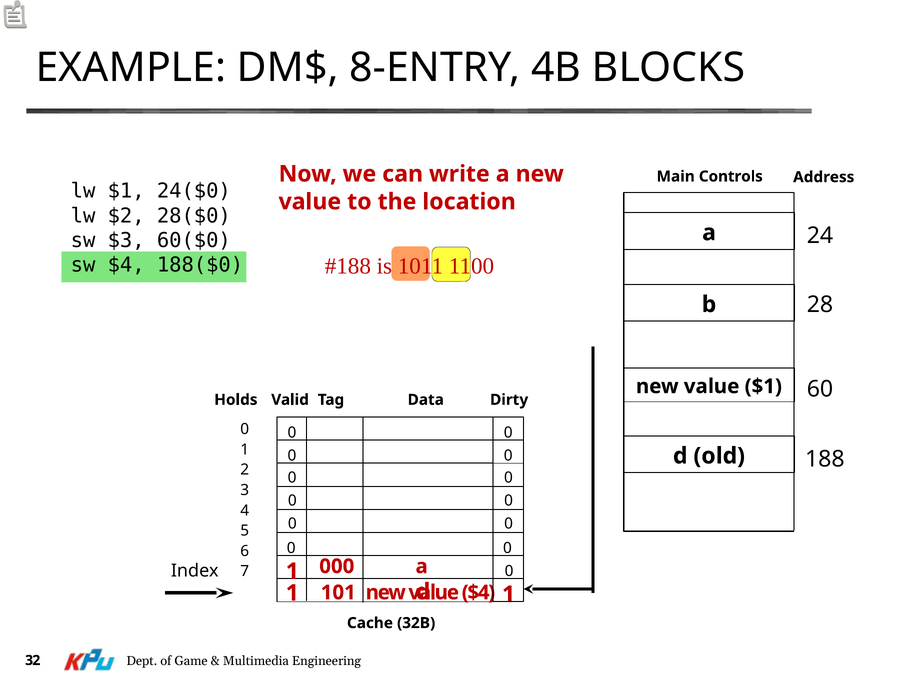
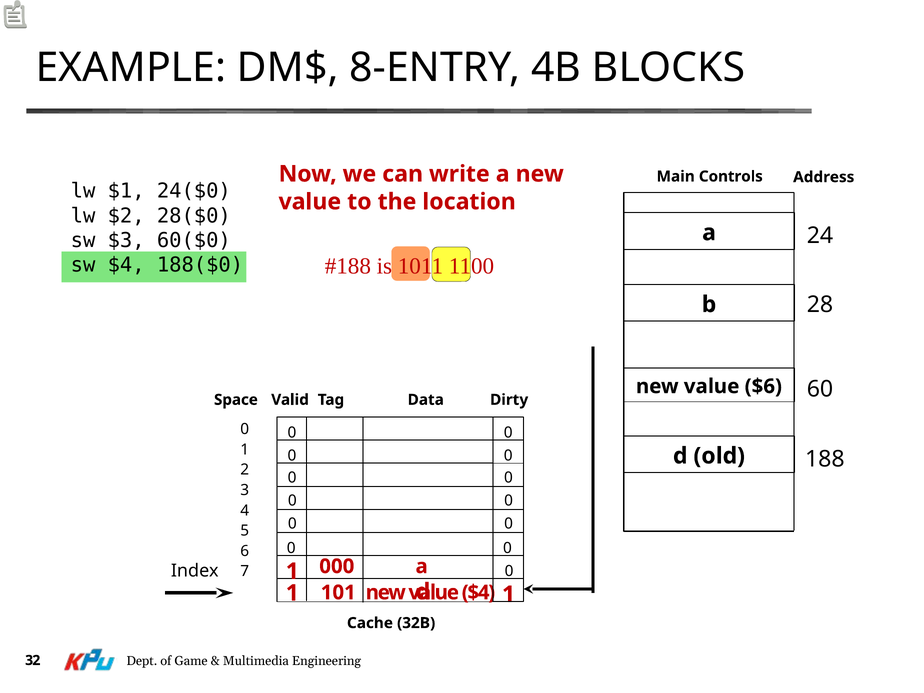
value $1: $1 -> $6 (763, 386)
Holds: Holds -> Space (236, 400)
